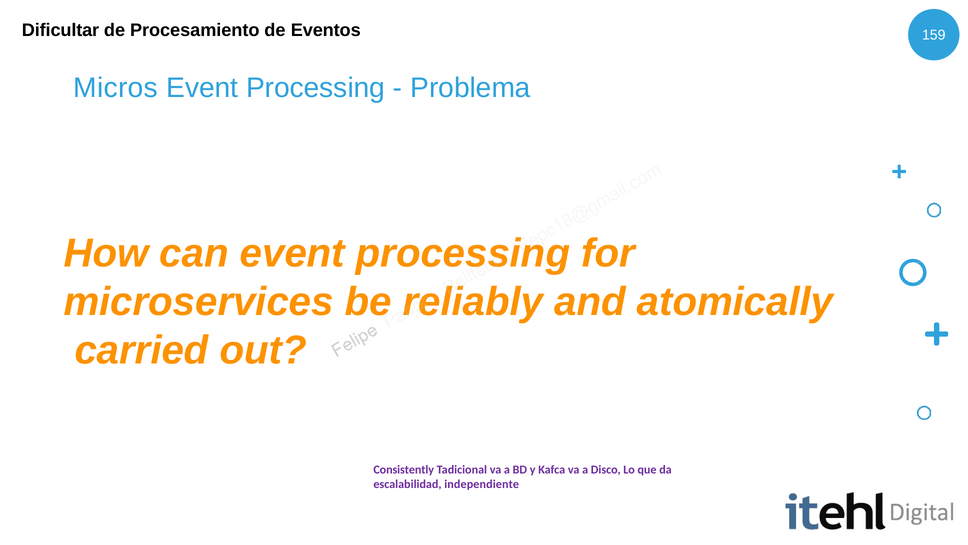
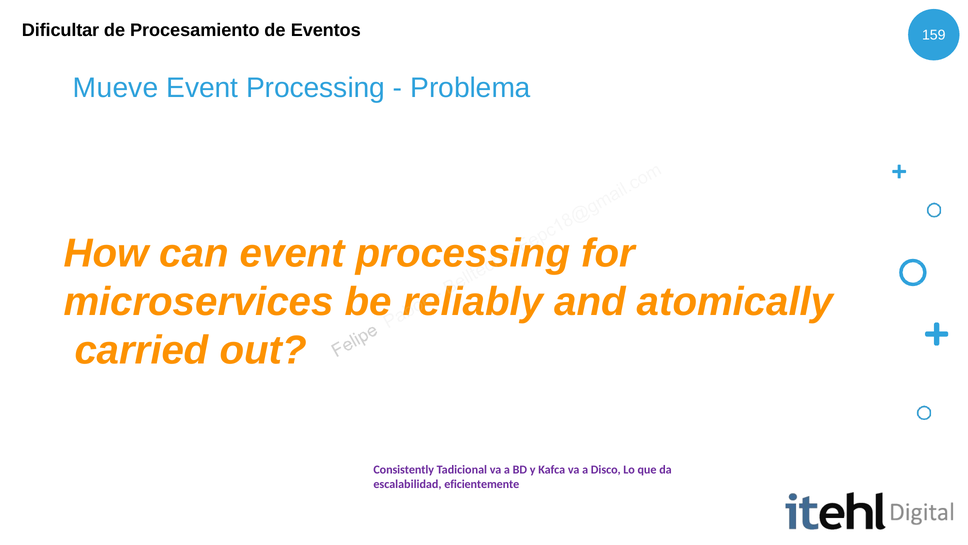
Micros: Micros -> Mueve (116, 88)
independiente: independiente -> eficientemente (482, 484)
